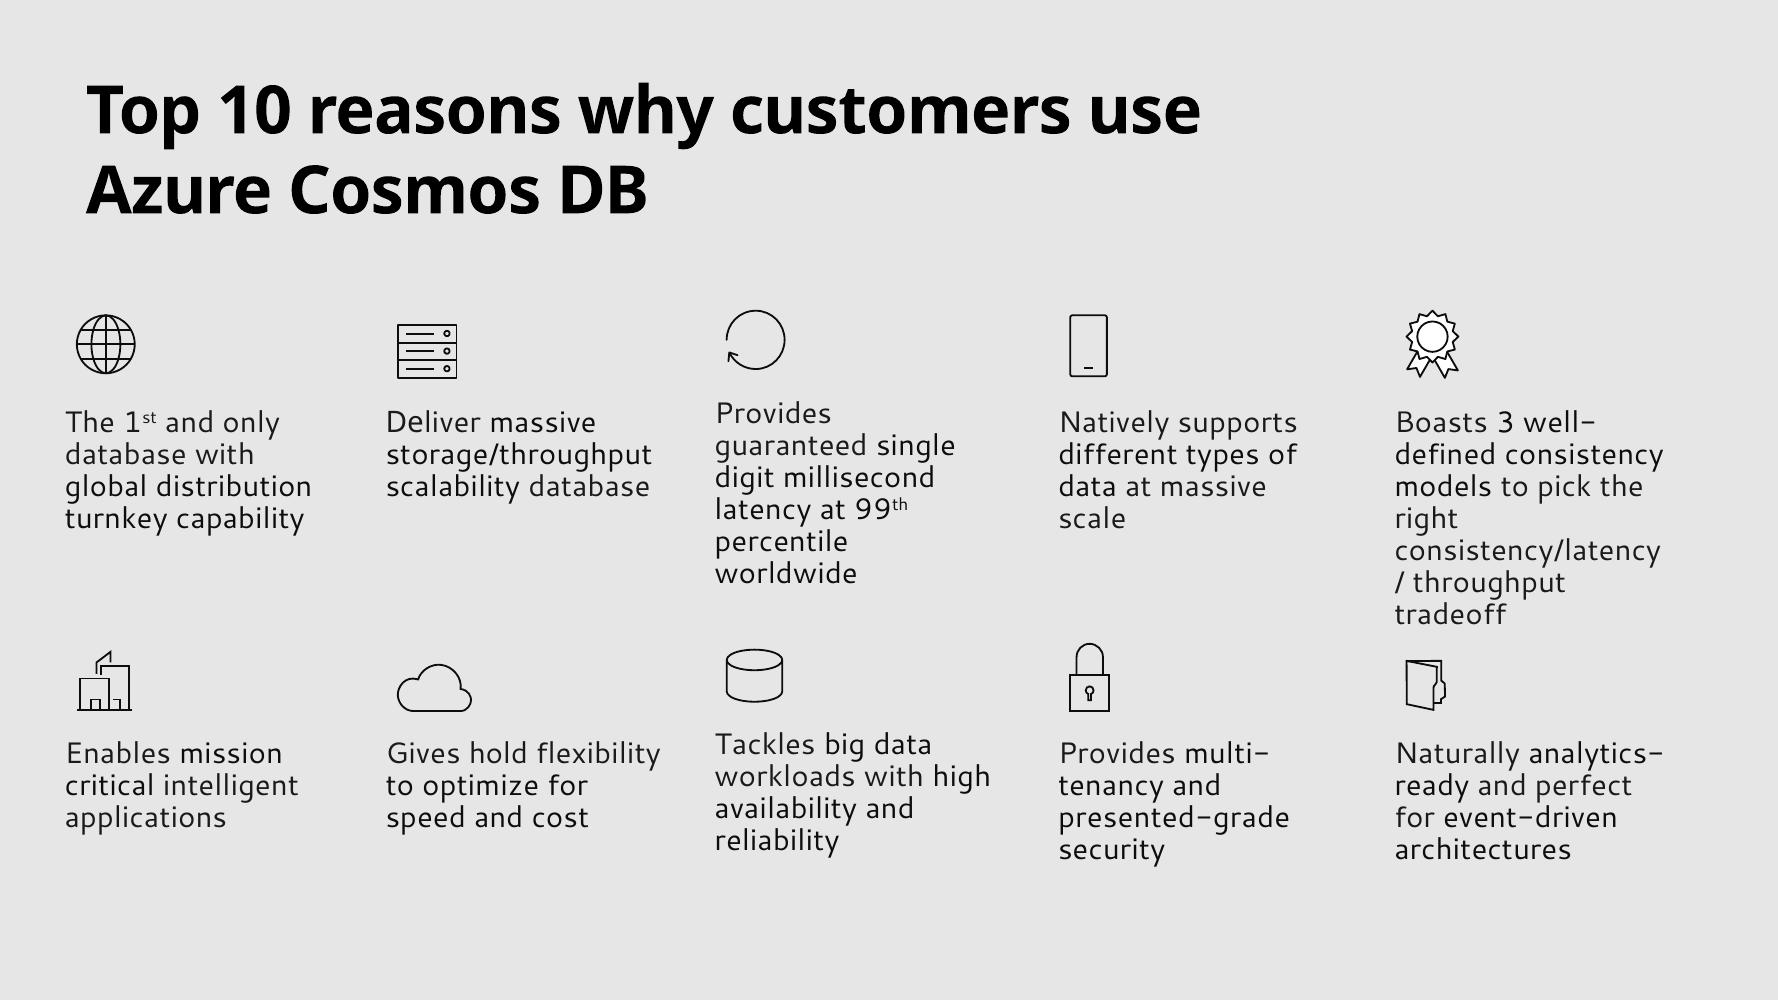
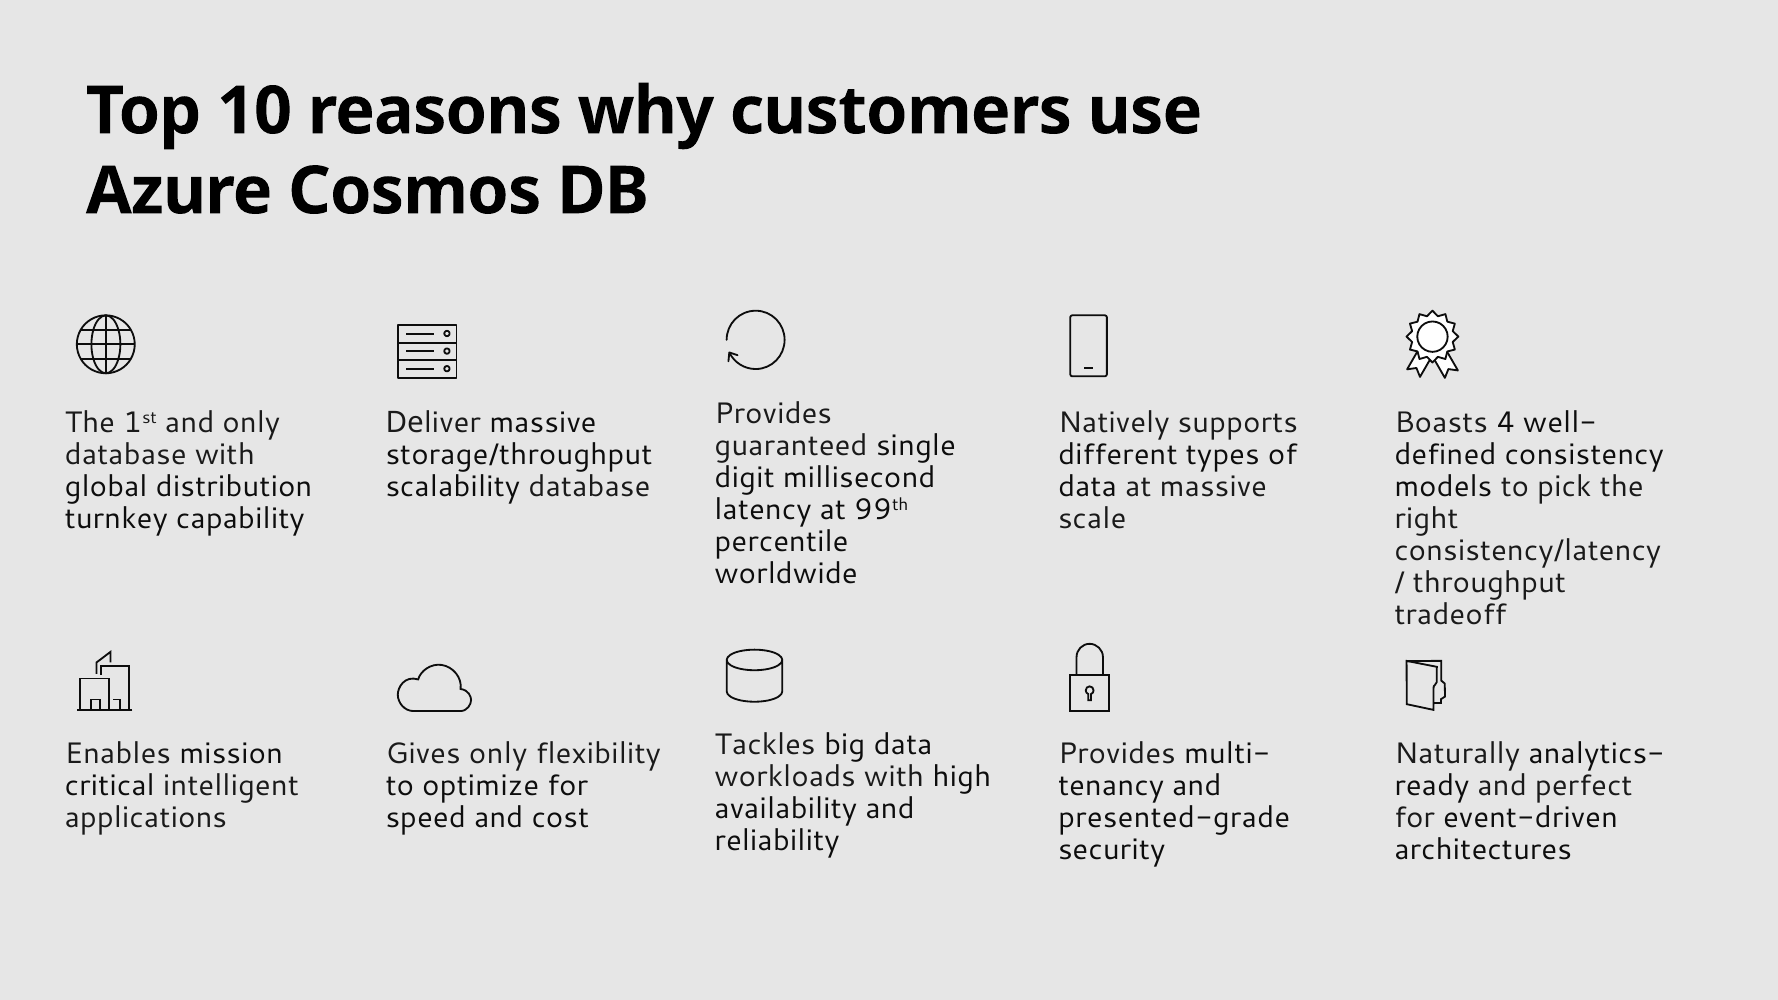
3: 3 -> 4 (1506, 423)
Gives hold: hold -> only (498, 754)
